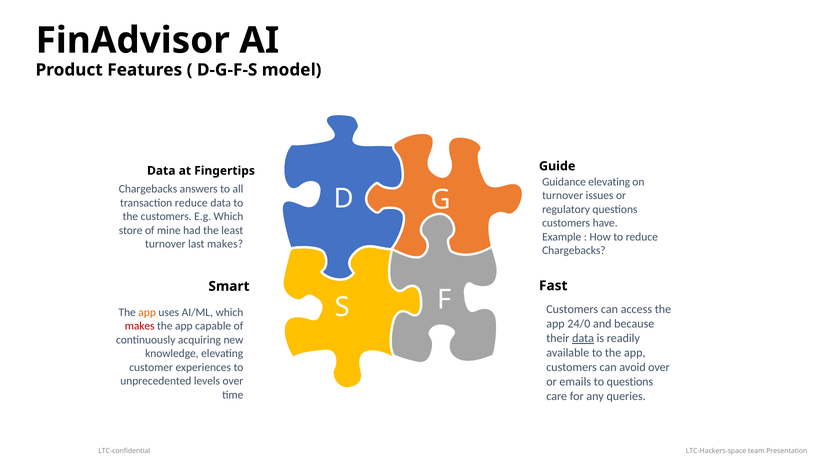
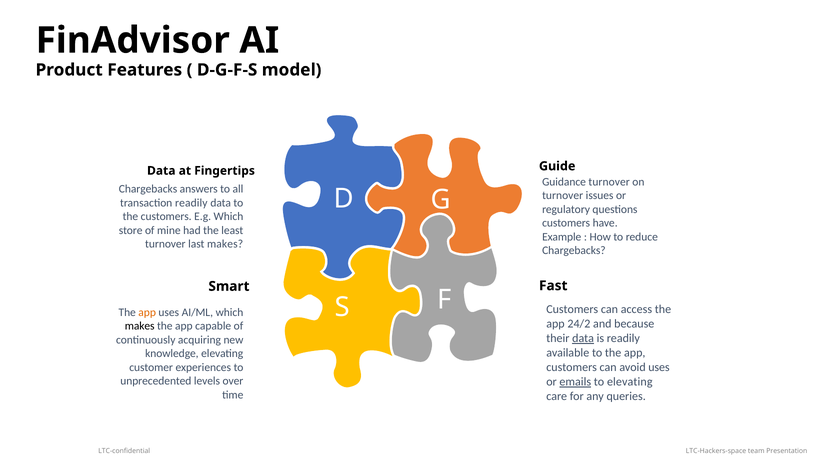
Guidance elevating: elevating -> turnover (609, 182)
transaction reduce: reduce -> readily (191, 203)
24/0: 24/0 -> 24/2 (579, 324)
makes colour: red -> black (140, 326)
avoid over: over -> uses (659, 367)
emails underline: none -> present (575, 381)
to questions: questions -> elevating (630, 381)
